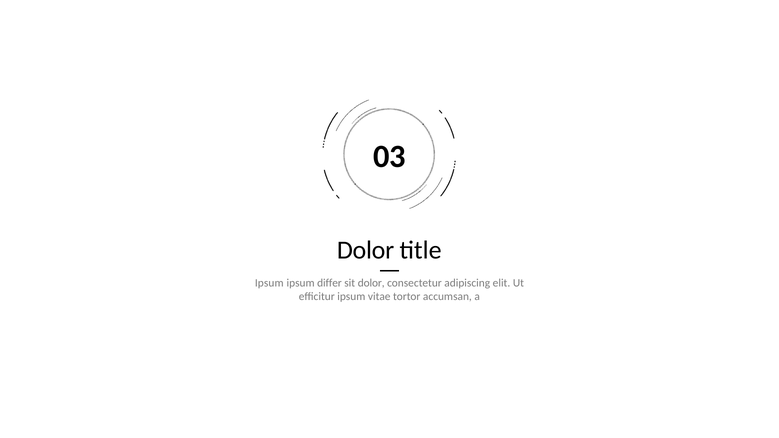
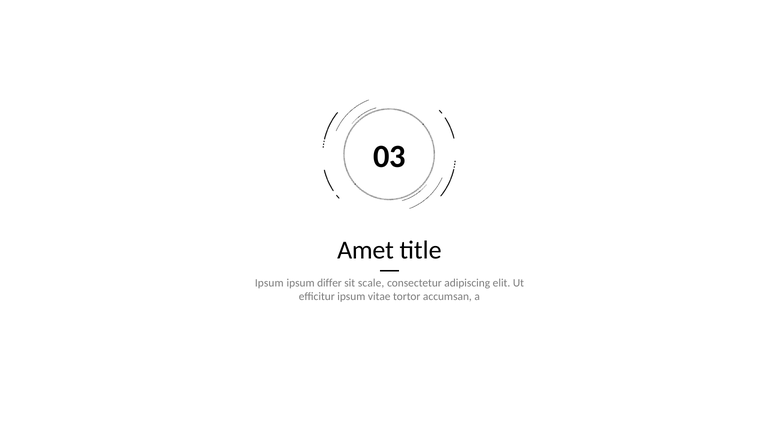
Dolor: Dolor -> Amet (366, 250)
sit dolor: dolor -> scale (371, 283)
